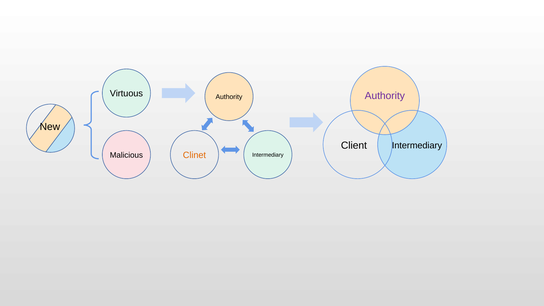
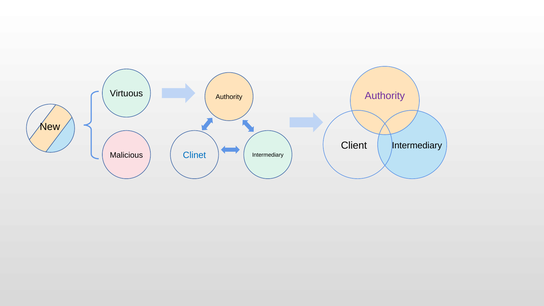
Clinet colour: orange -> blue (194, 155)
